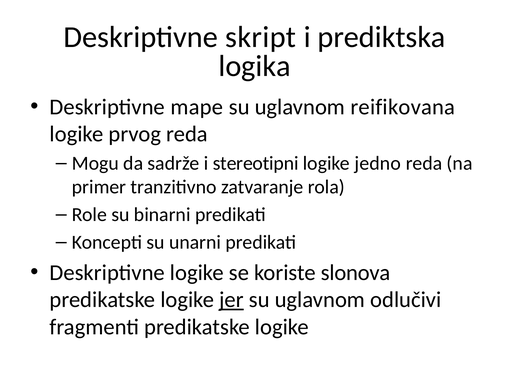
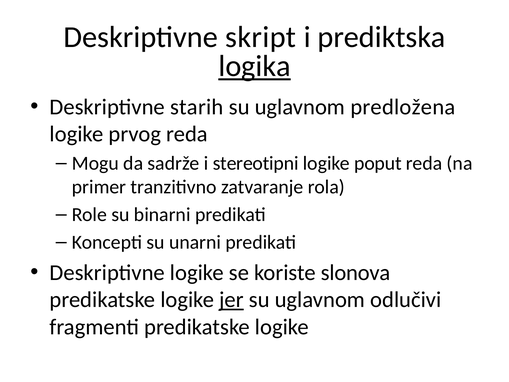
logika underline: none -> present (255, 66)
mape: mape -> starih (197, 107)
reifikovana: reifikovana -> predložena (403, 107)
jedno: jedno -> poput (378, 163)
